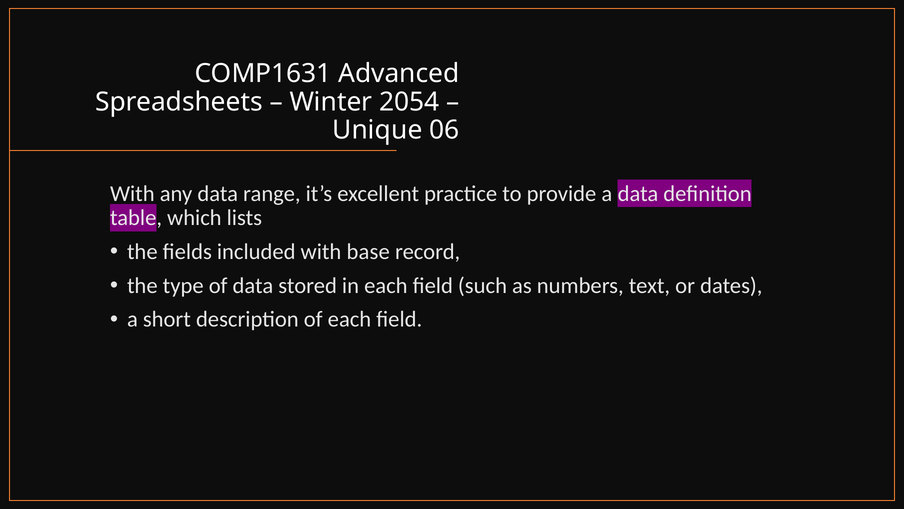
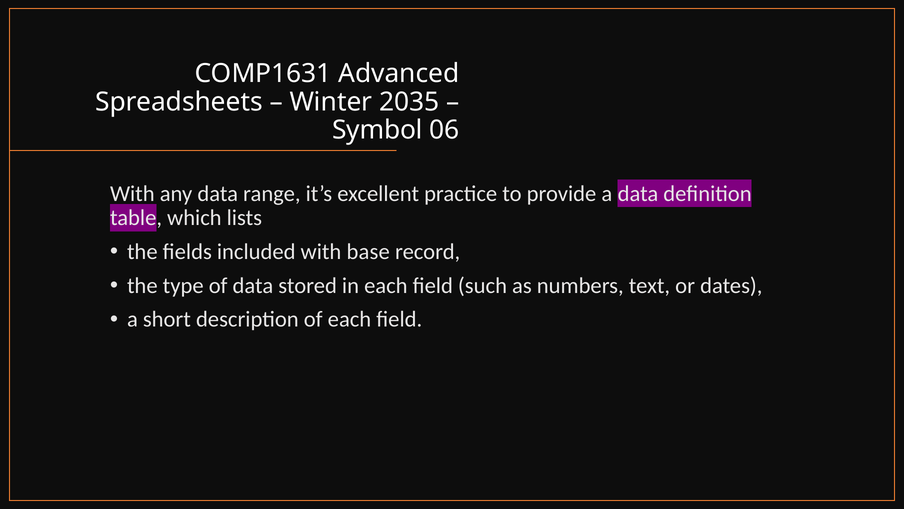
2054: 2054 -> 2035 (409, 102)
Unique: Unique -> Symbol (377, 130)
